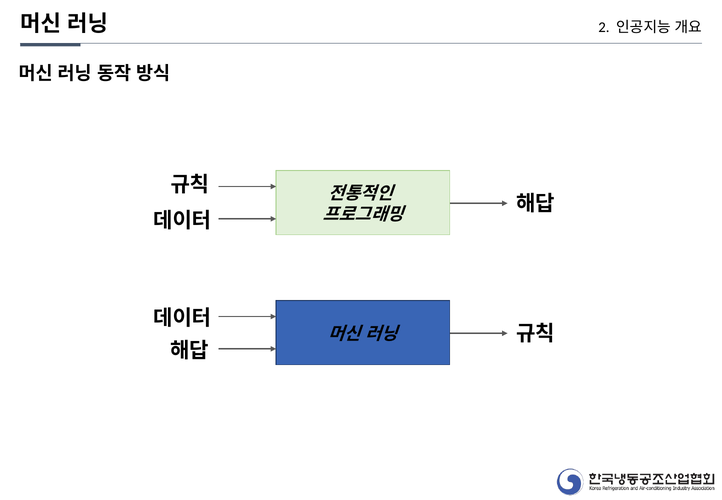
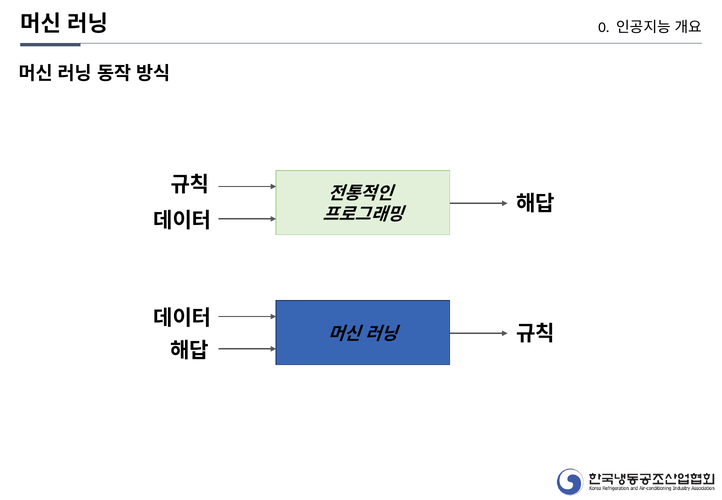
2: 2 -> 0 (604, 27)
